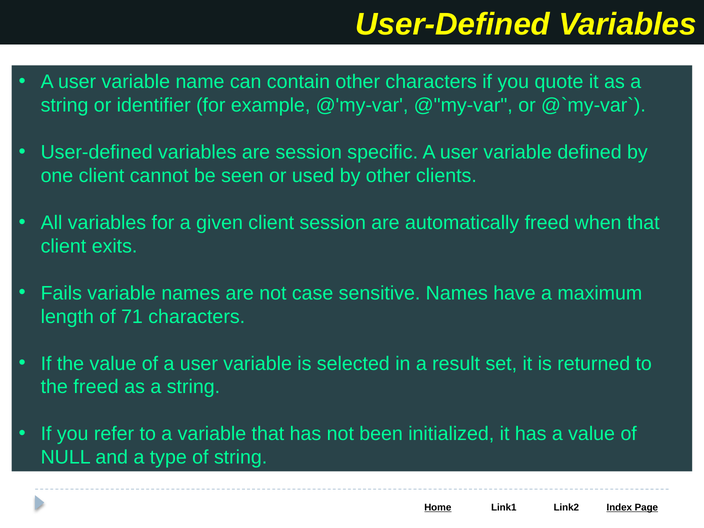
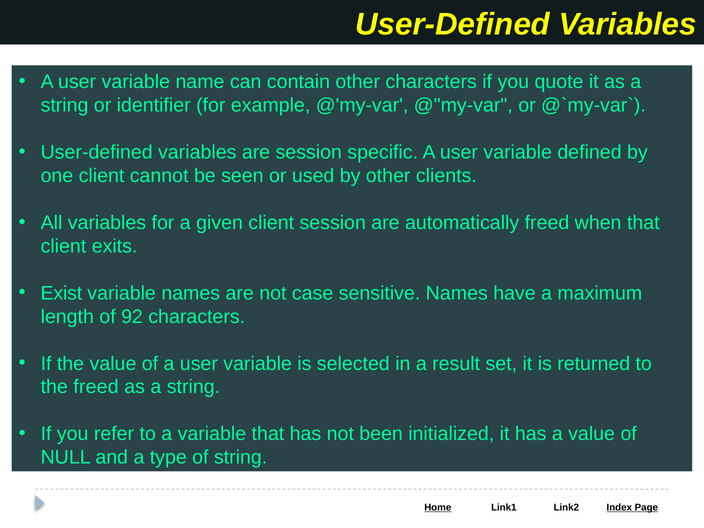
Fails: Fails -> Exist (61, 293)
71: 71 -> 92 (132, 317)
